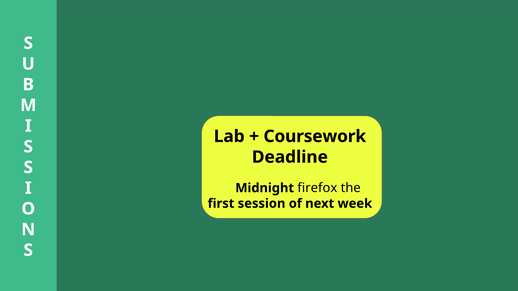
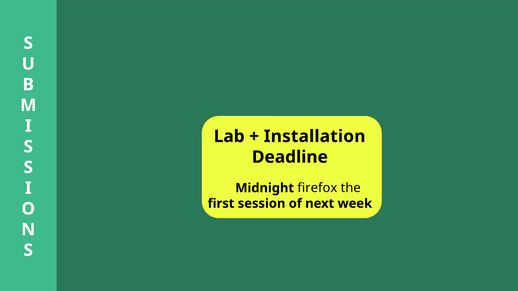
Coursework: Coursework -> Installation (315, 137)
